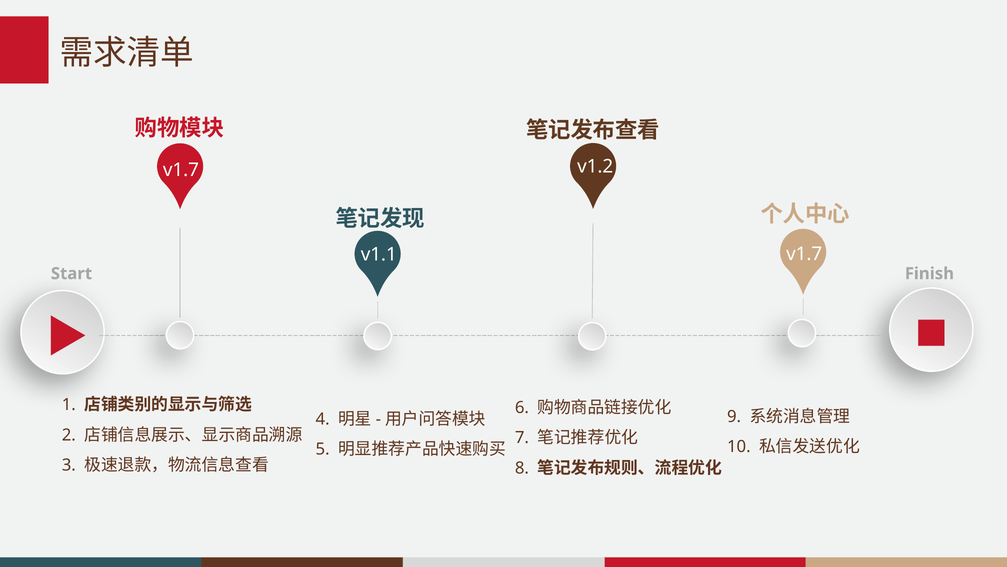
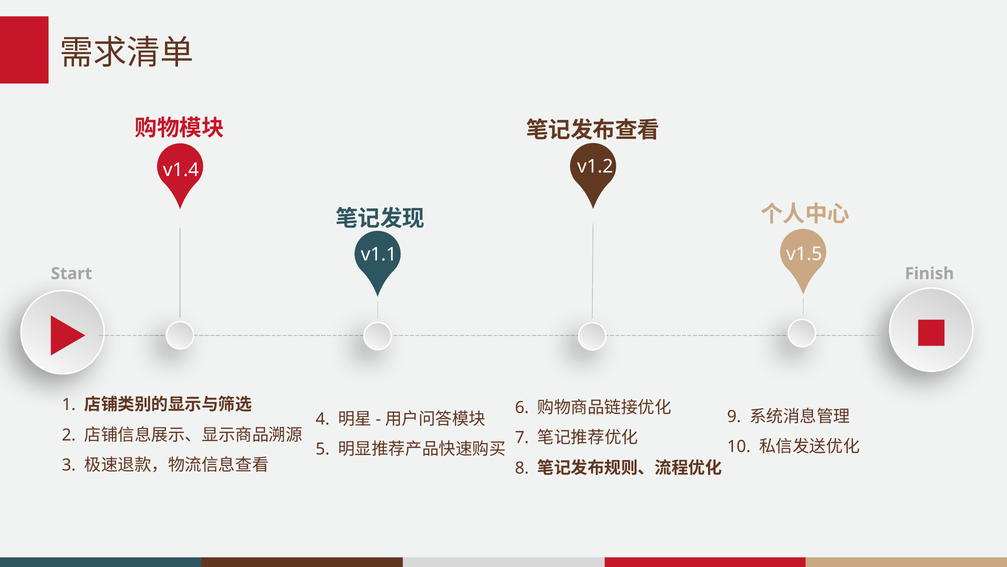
v1.7: v1.7 -> v1.4 (181, 170)
v1.7: v1.7 -> v1.5 (804, 254)
